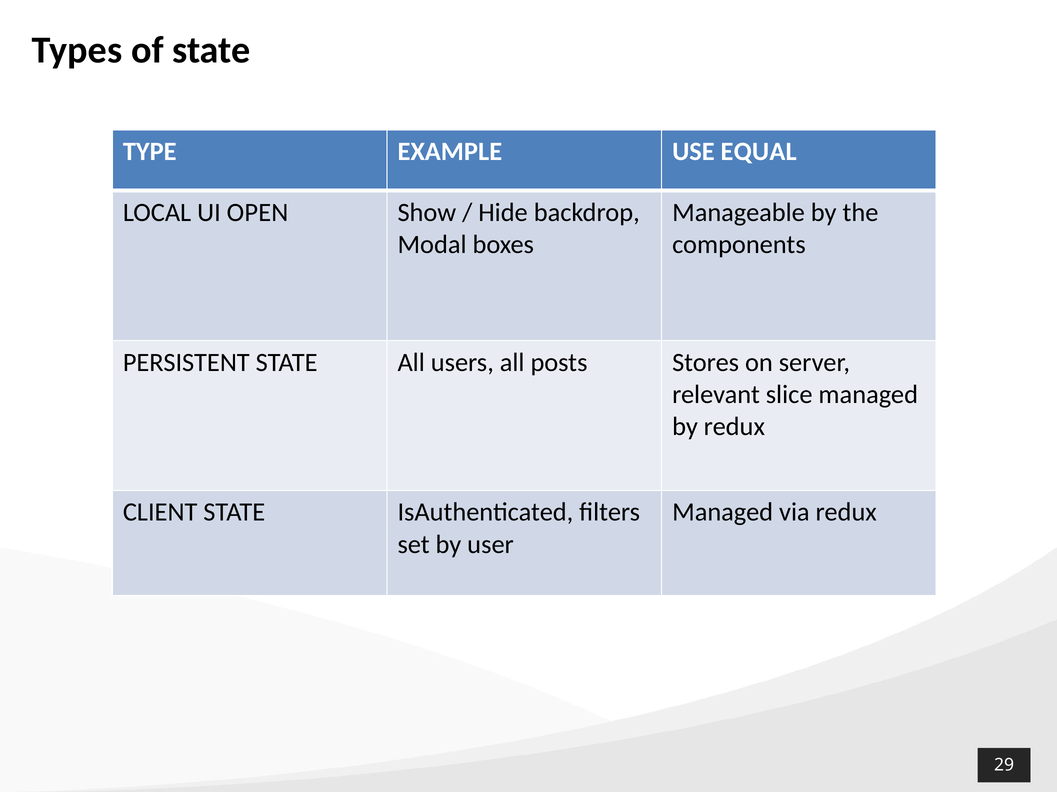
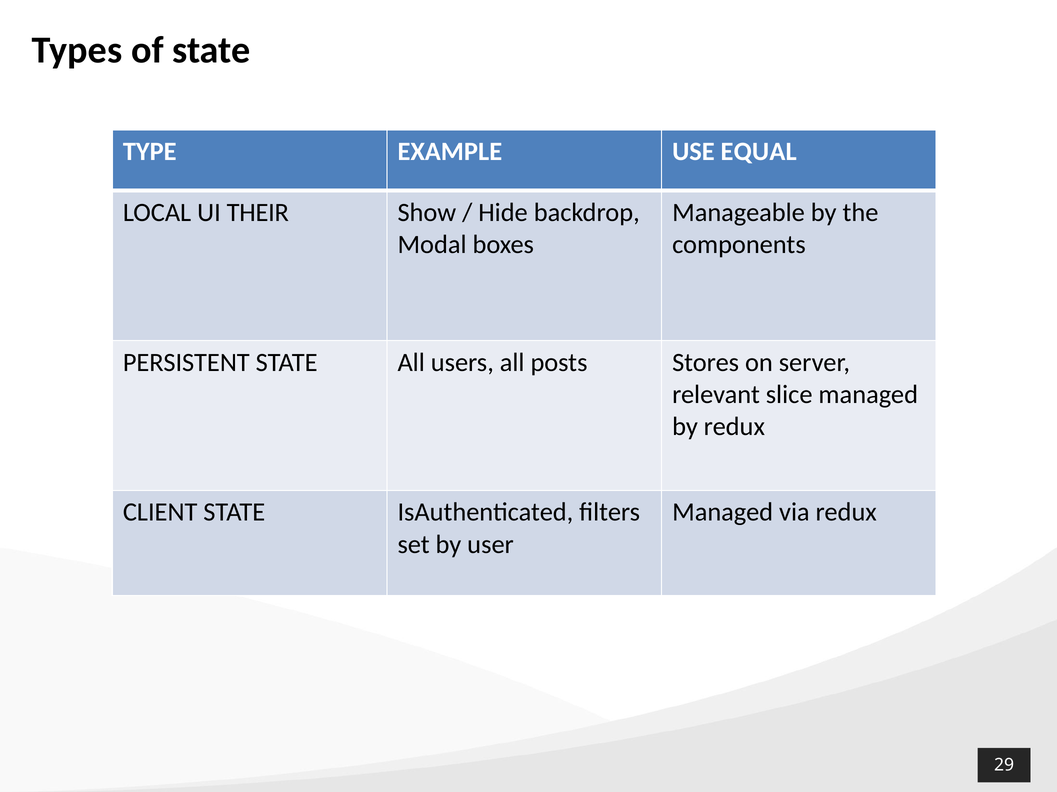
OPEN: OPEN -> THEIR (258, 213)
